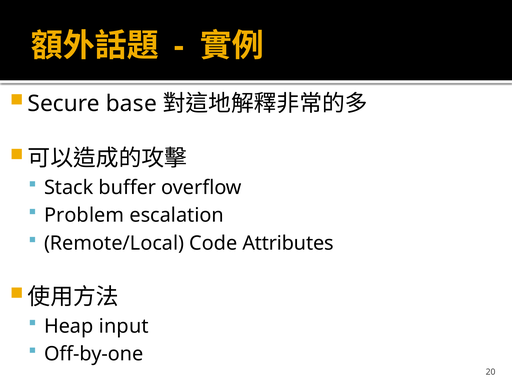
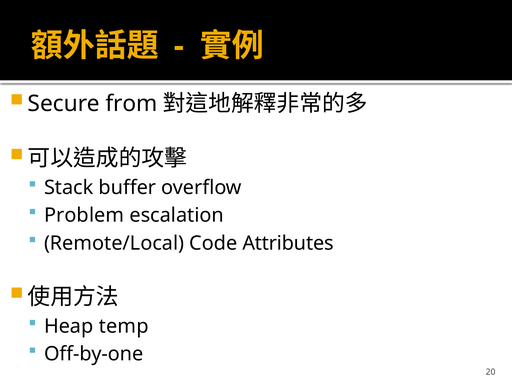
base: base -> from (131, 104)
input: input -> temp (124, 326)
